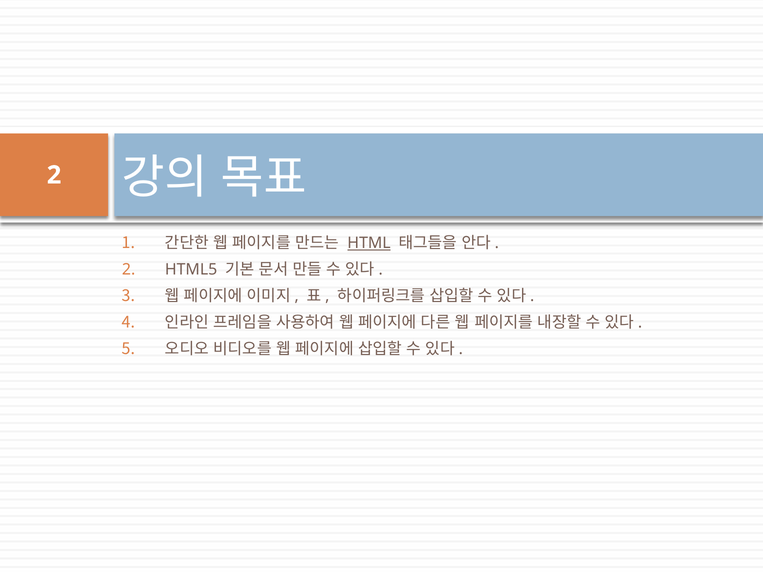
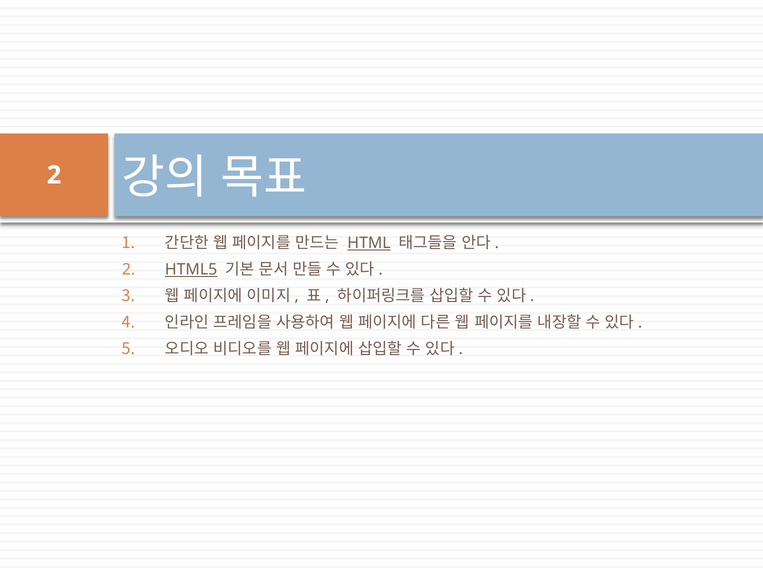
HTML5 underline: none -> present (191, 270)
